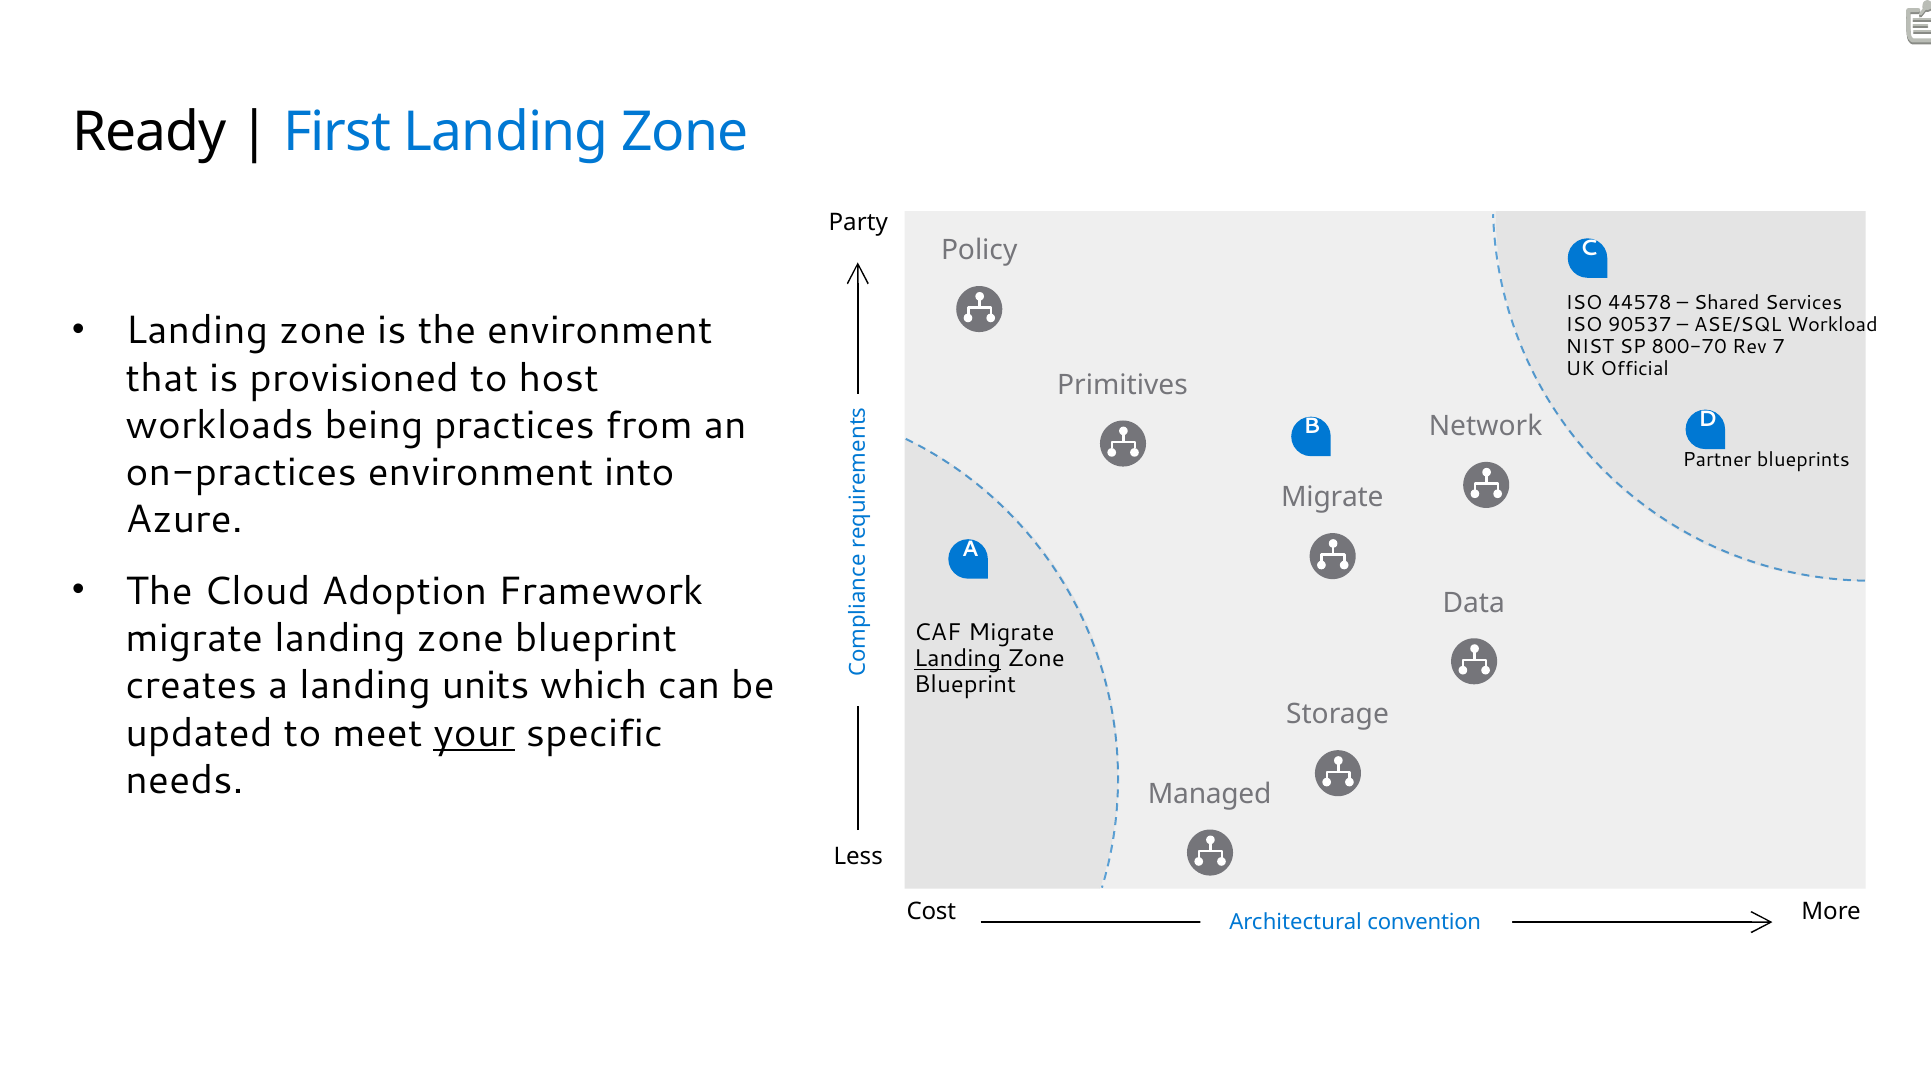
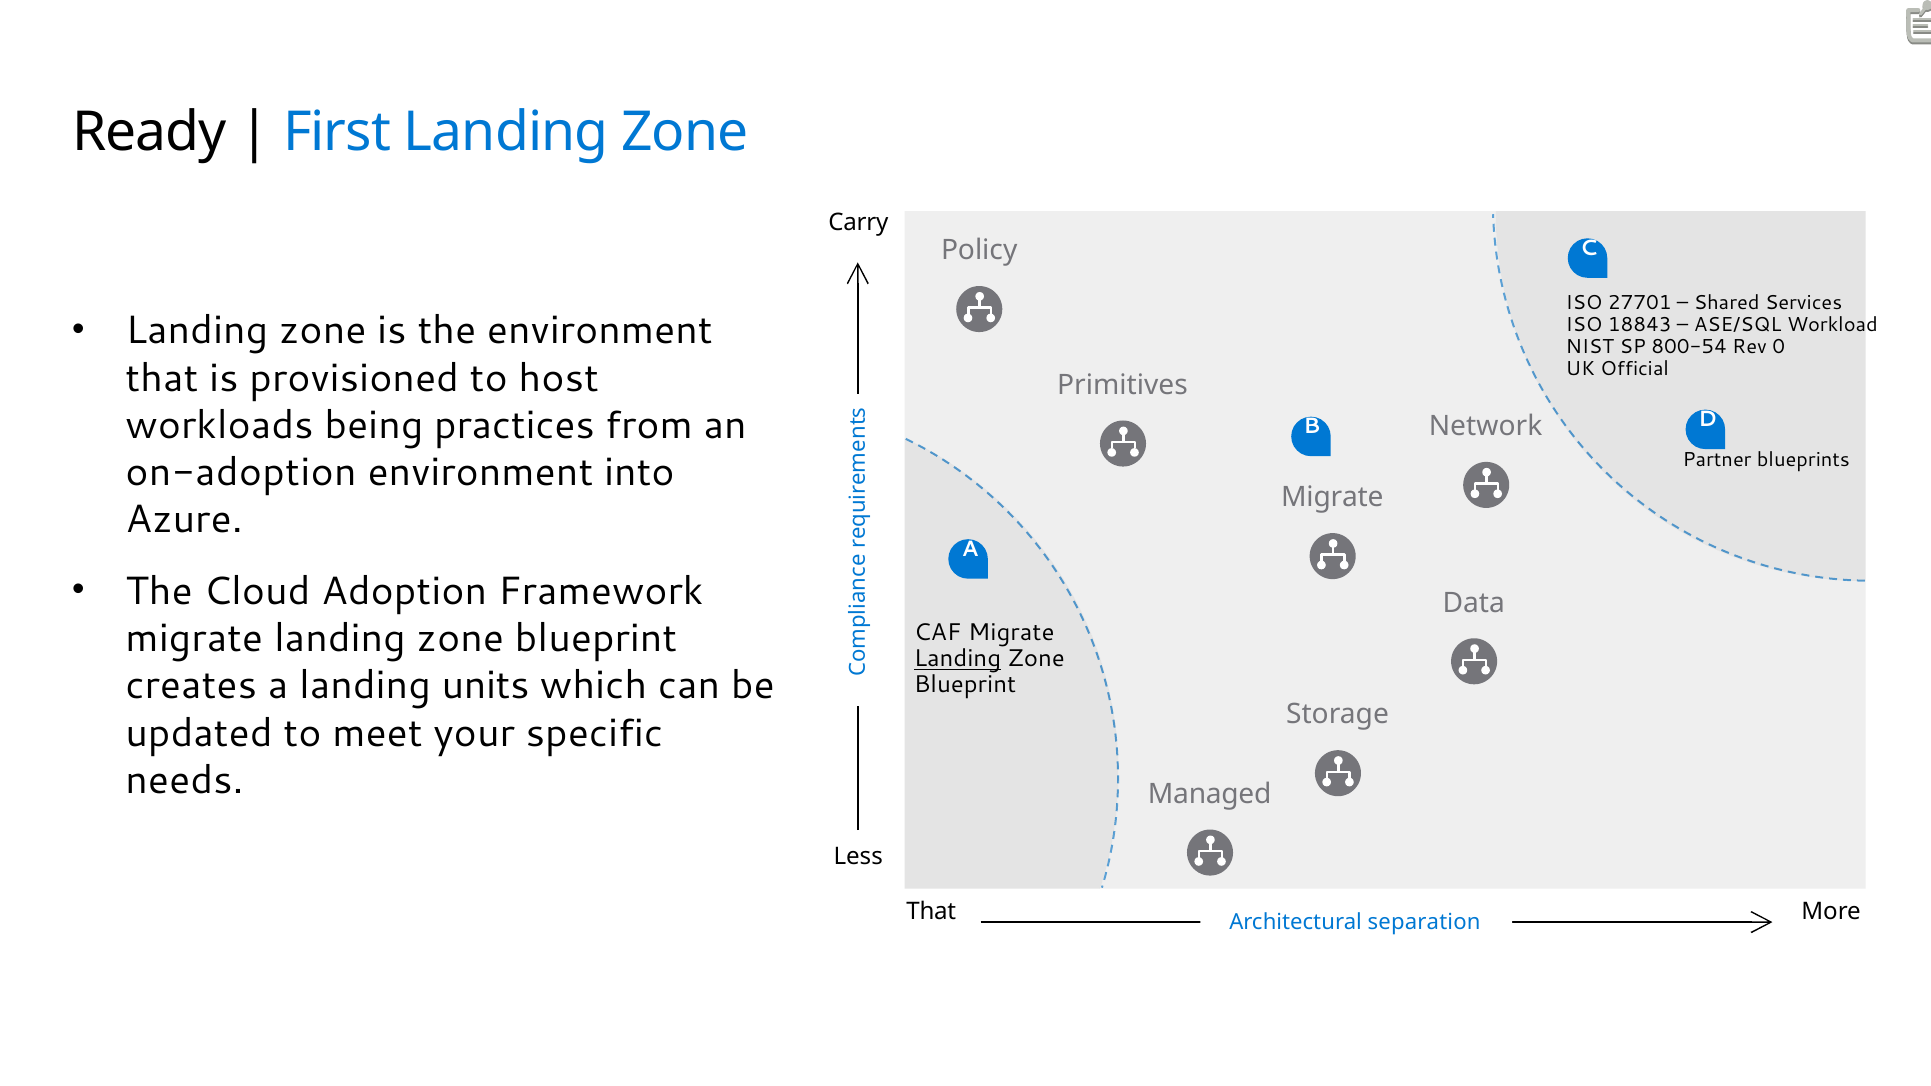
Party: Party -> Carry (858, 223)
44578: 44578 -> 27701 (1640, 303)
90537: 90537 -> 18843 (1640, 325)
800-70: 800-70 -> 800-54 (1689, 347)
7: 7 -> 0 (1779, 347)
on-practices: on-practices -> on-adoption (241, 473)
your underline: present -> none (474, 733)
Cost: Cost -> That (931, 912)
convention: convention -> separation (1424, 922)
